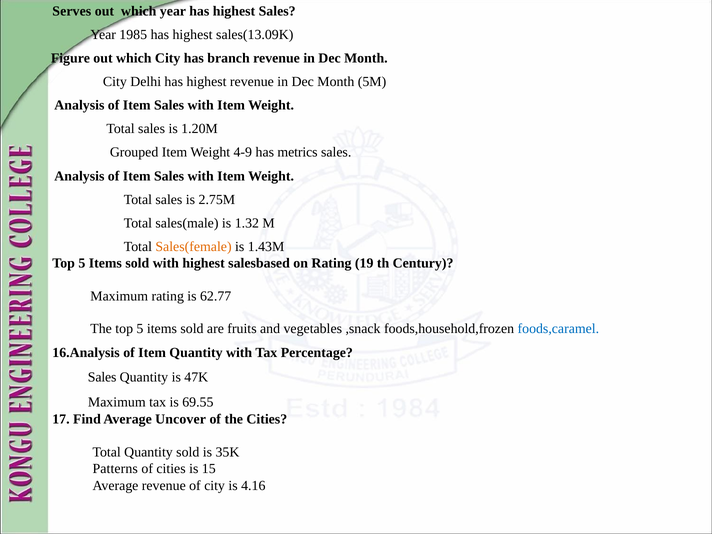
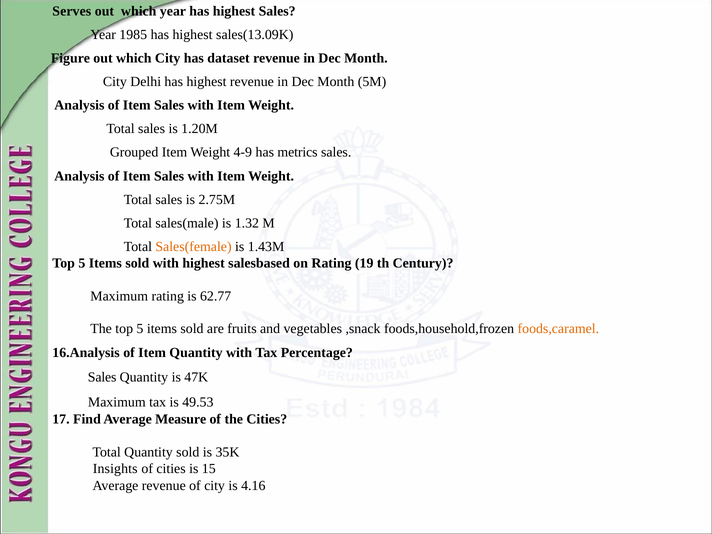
branch: branch -> dataset (229, 58)
foods,caramel colour: blue -> orange (558, 329)
69.55: 69.55 -> 49.53 (198, 402)
Uncover: Uncover -> Measure (181, 419)
Patterns: Patterns -> Insights (115, 469)
